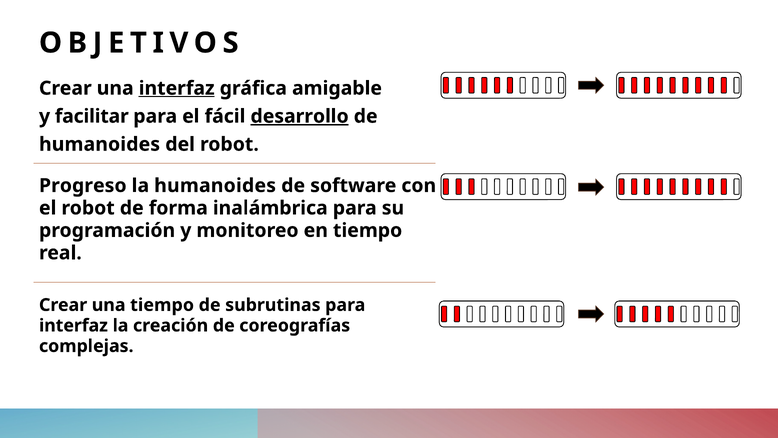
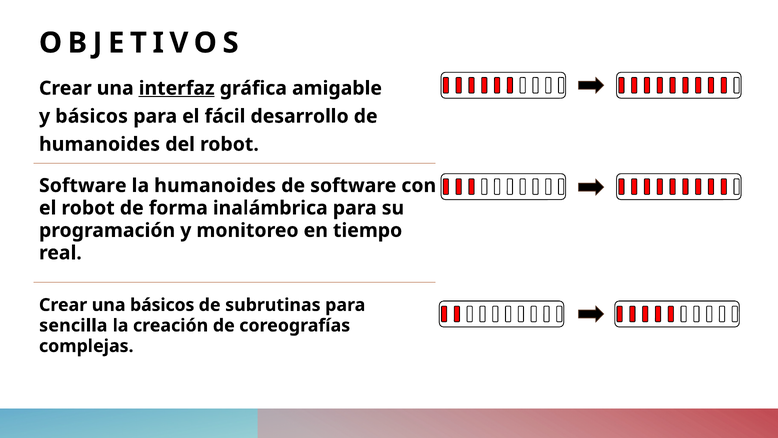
y facilitar: facilitar -> básicos (92, 116)
desarrollo underline: present -> none (300, 116)
Progreso: Progreso -> Software (83, 185)
una tiempo: tiempo -> básicos (162, 305)
interfaz: interfaz -> sencilla (73, 325)
